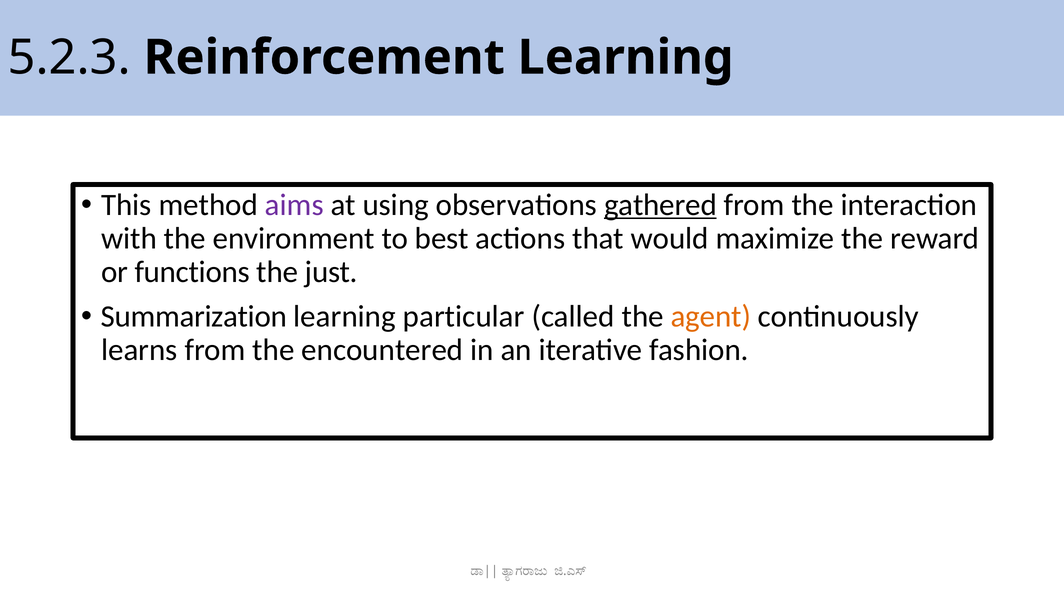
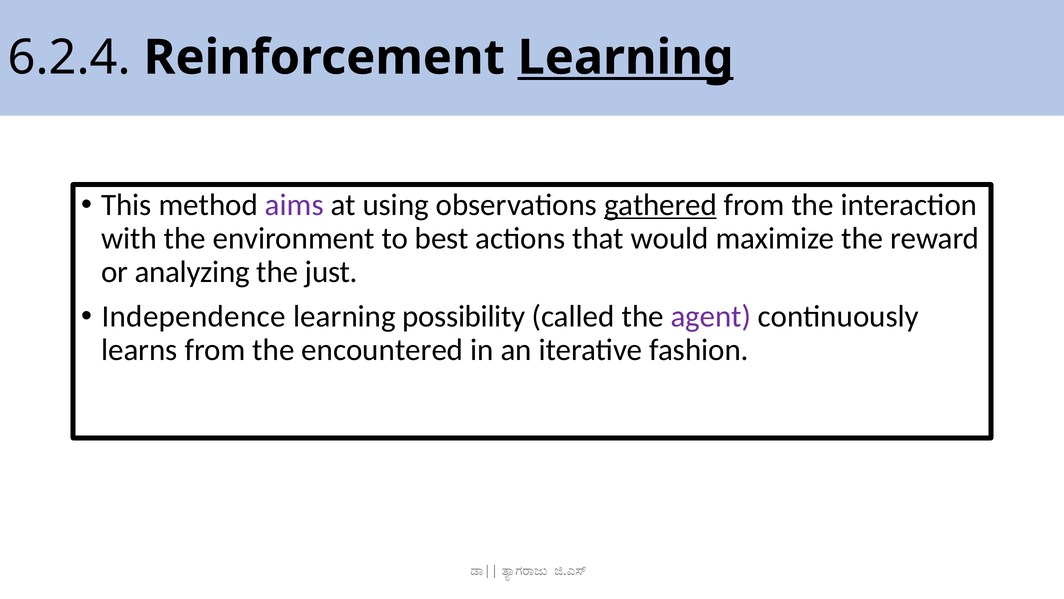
5.2.3: 5.2.3 -> 6.2.4 (69, 58)
Learning underline: none -> present (626, 58)
functions: functions -> analyzing (192, 272)
Summarization: Summarization -> Independence (194, 316)
particular: particular -> possibility (464, 316)
agent colour: orange -> purple (711, 316)
